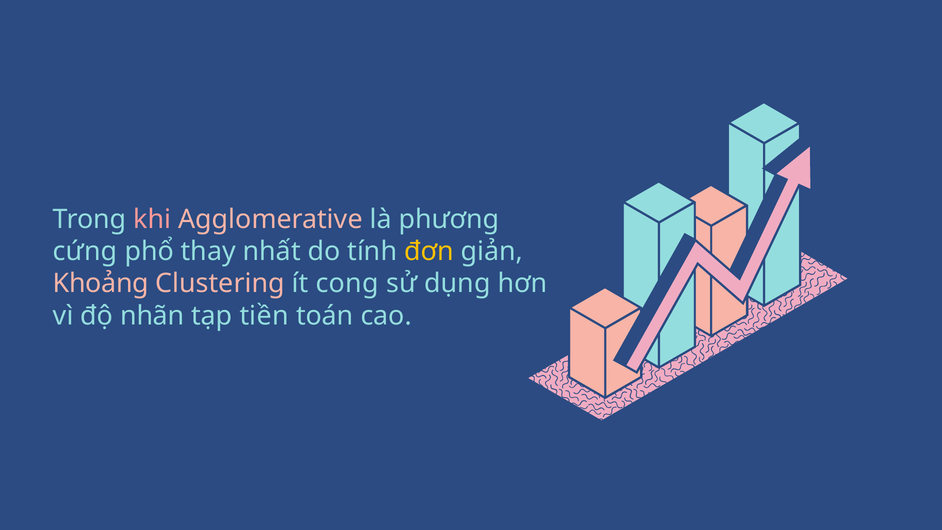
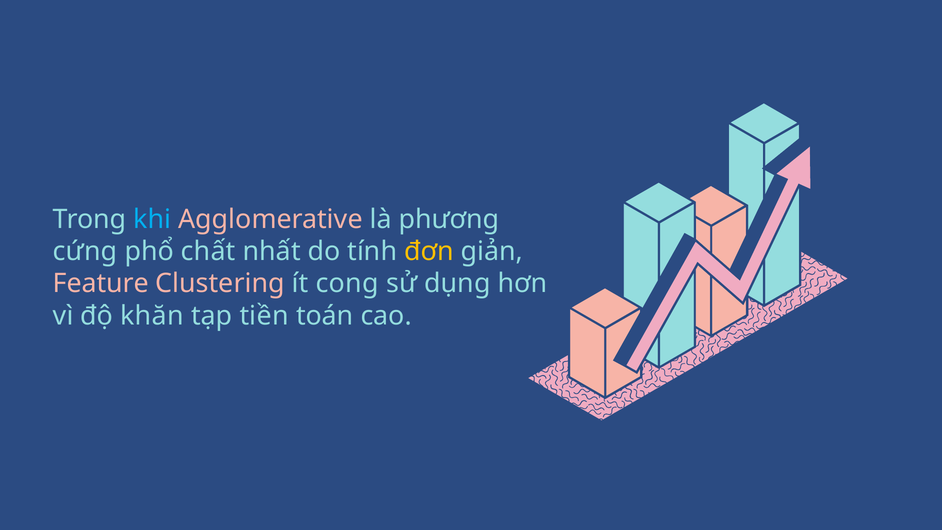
khi colour: pink -> light blue (152, 219)
thay: thay -> chất (208, 251)
Khoảng: Khoảng -> Feature (101, 284)
nhãn: nhãn -> khăn (152, 316)
